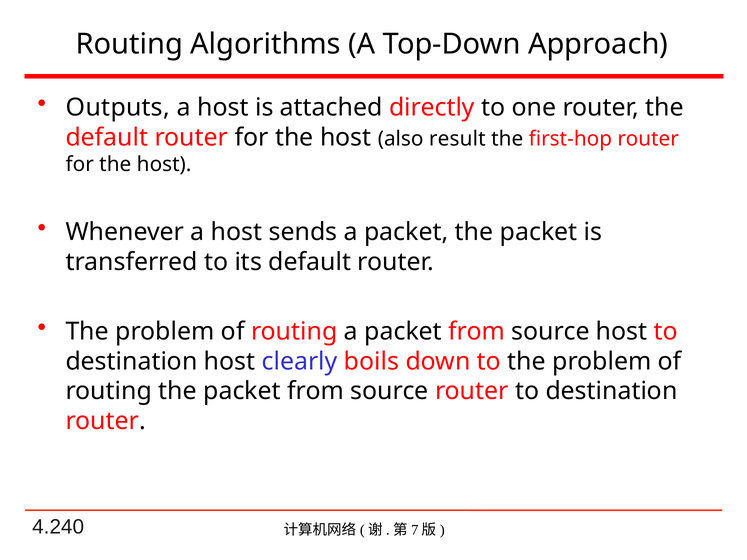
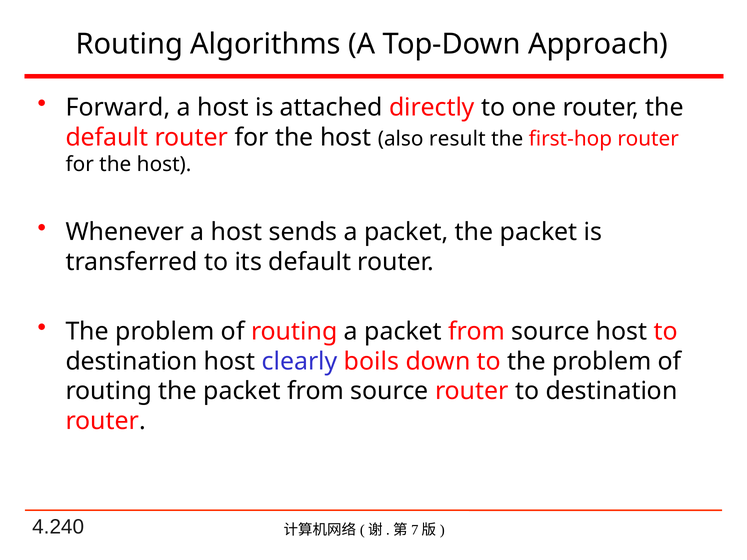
Outputs: Outputs -> Forward (118, 108)
